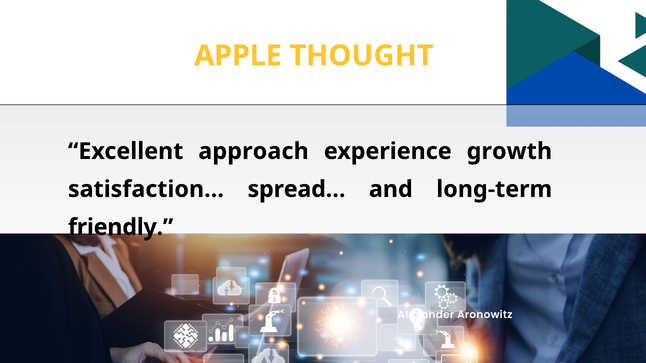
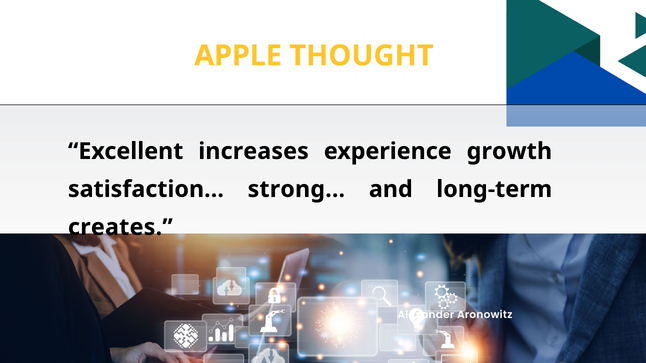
approach: approach -> increases (254, 151)
spread…: spread… -> strong… (296, 189)
friendly: friendly -> creates (120, 227)
